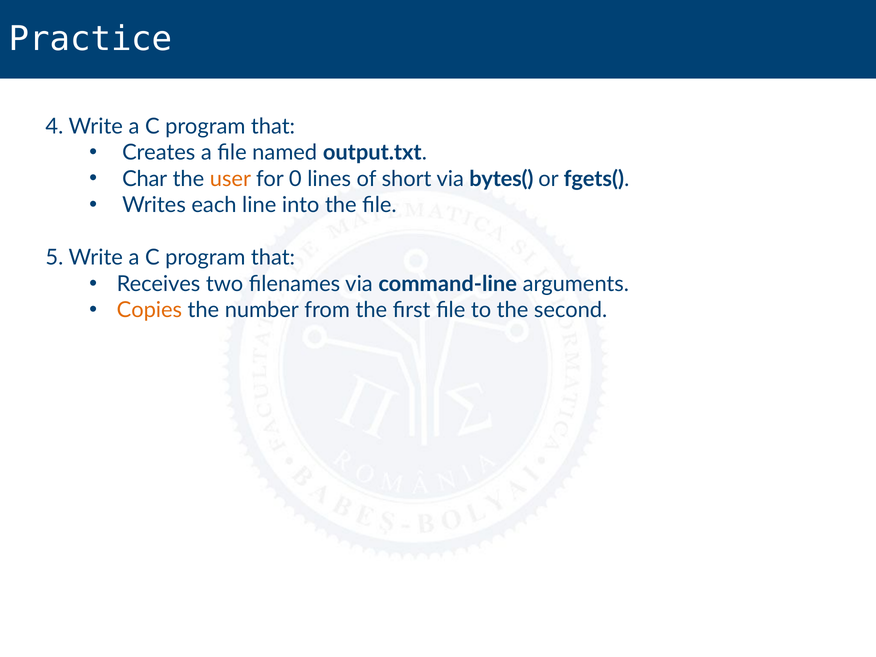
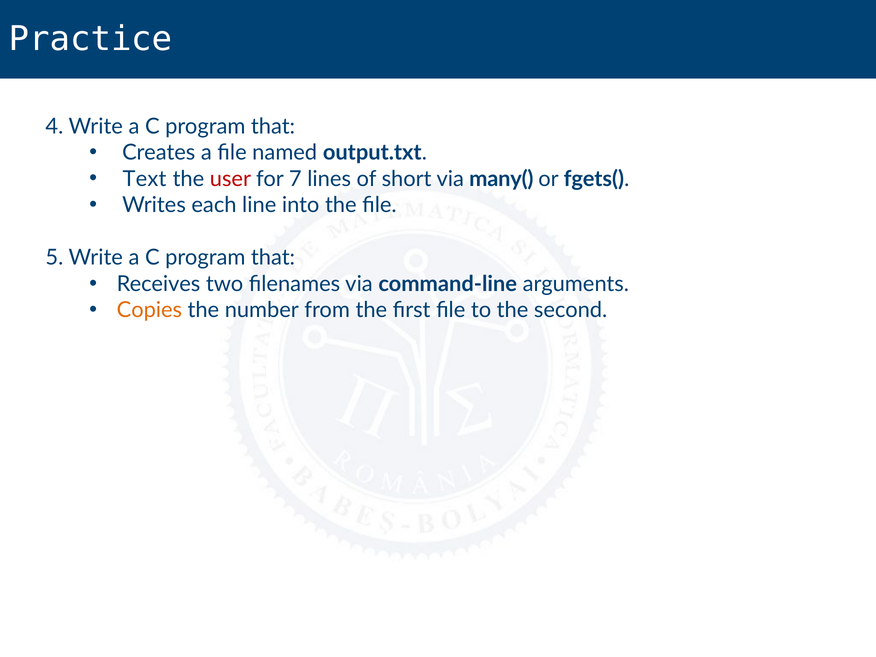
Char: Char -> Text (144, 179)
user colour: orange -> red (230, 179)
0: 0 -> 7 (295, 179)
bytes(: bytes( -> many( (501, 179)
